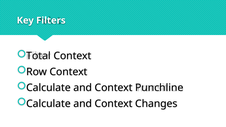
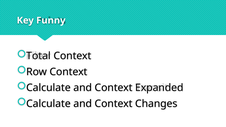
Filters: Filters -> Funny (51, 20)
Punchline: Punchline -> Expanded (159, 88)
